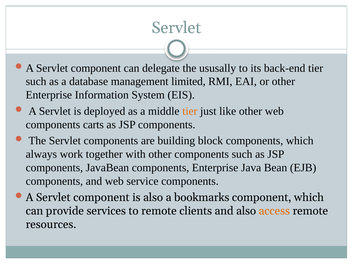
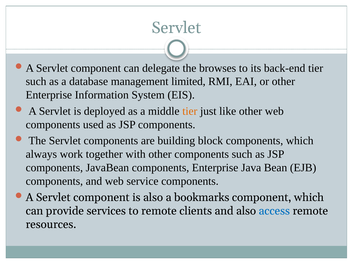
ususally: ususally -> browses (218, 68)
carts: carts -> used (93, 125)
access colour: orange -> blue (274, 211)
